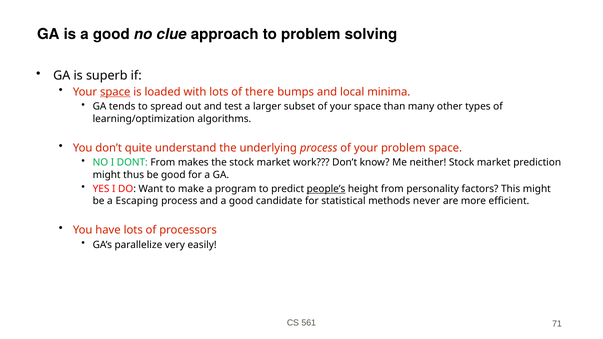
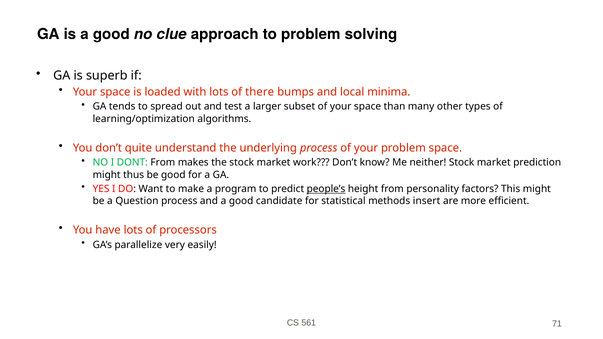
space underline: present -> none (115, 92)
Escaping: Escaping -> Question (137, 201)
never: never -> insert (427, 201)
